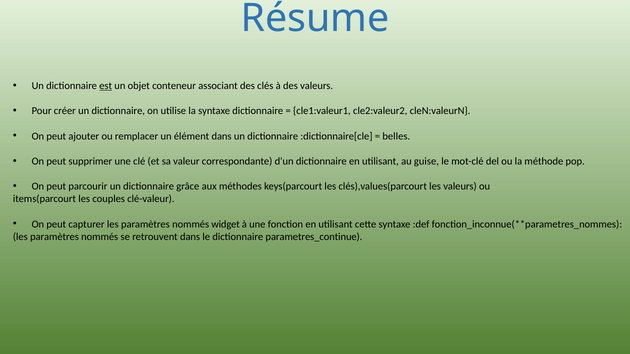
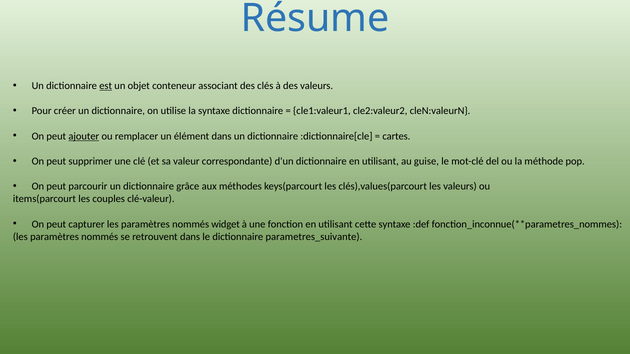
ajouter underline: none -> present (84, 136)
belles: belles -> cartes (396, 136)
parametres_continue: parametres_continue -> parametres_suivante (314, 237)
